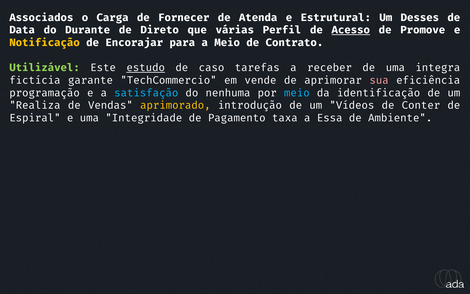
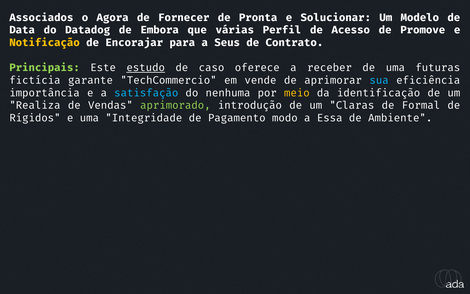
Carga: Carga -> Agora (113, 18)
Atenda: Atenda -> Pronta (258, 18)
Estrutural: Estrutural -> Solucionar (336, 18)
Desses: Desses -> Modelo (420, 18)
Durante: Durante -> Datadog (88, 30)
Direto: Direto -> Embora (160, 30)
Acesso underline: present -> none (351, 30)
a Meio: Meio -> Seus (227, 43)
Utilizável: Utilizável -> Principais (45, 68)
tarefas: tarefas -> oferece (257, 68)
integra: integra -> futuras (438, 68)
sua colour: pink -> light blue (379, 80)
programação: programação -> importância (45, 93)
meio colour: light blue -> yellow (297, 93)
aprimorado colour: yellow -> light green (175, 105)
Vídeos: Vídeos -> Claras (352, 105)
Conter: Conter -> Formal (421, 105)
Espiral: Espiral -> Rígidos (35, 118)
taxa: taxa -> modo (285, 118)
